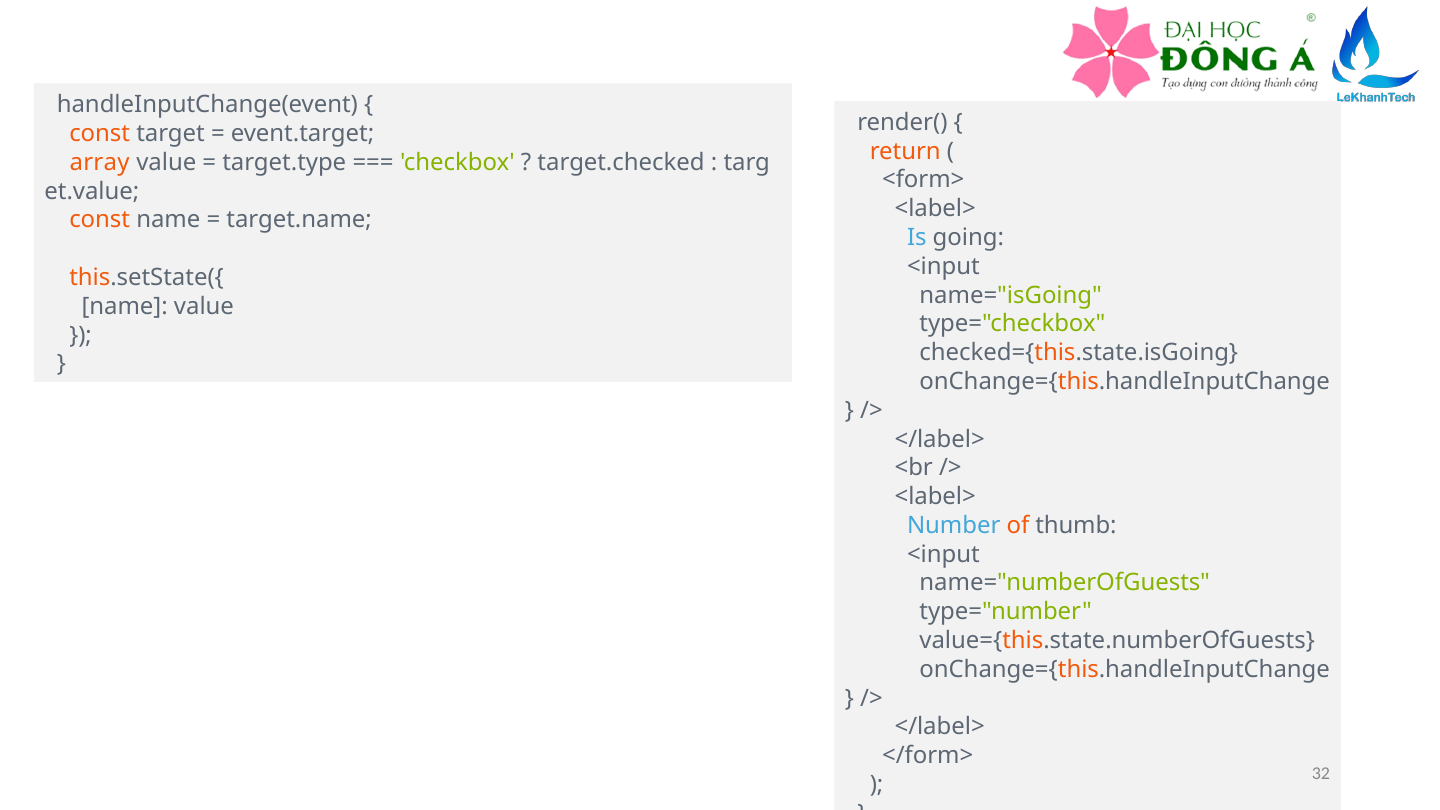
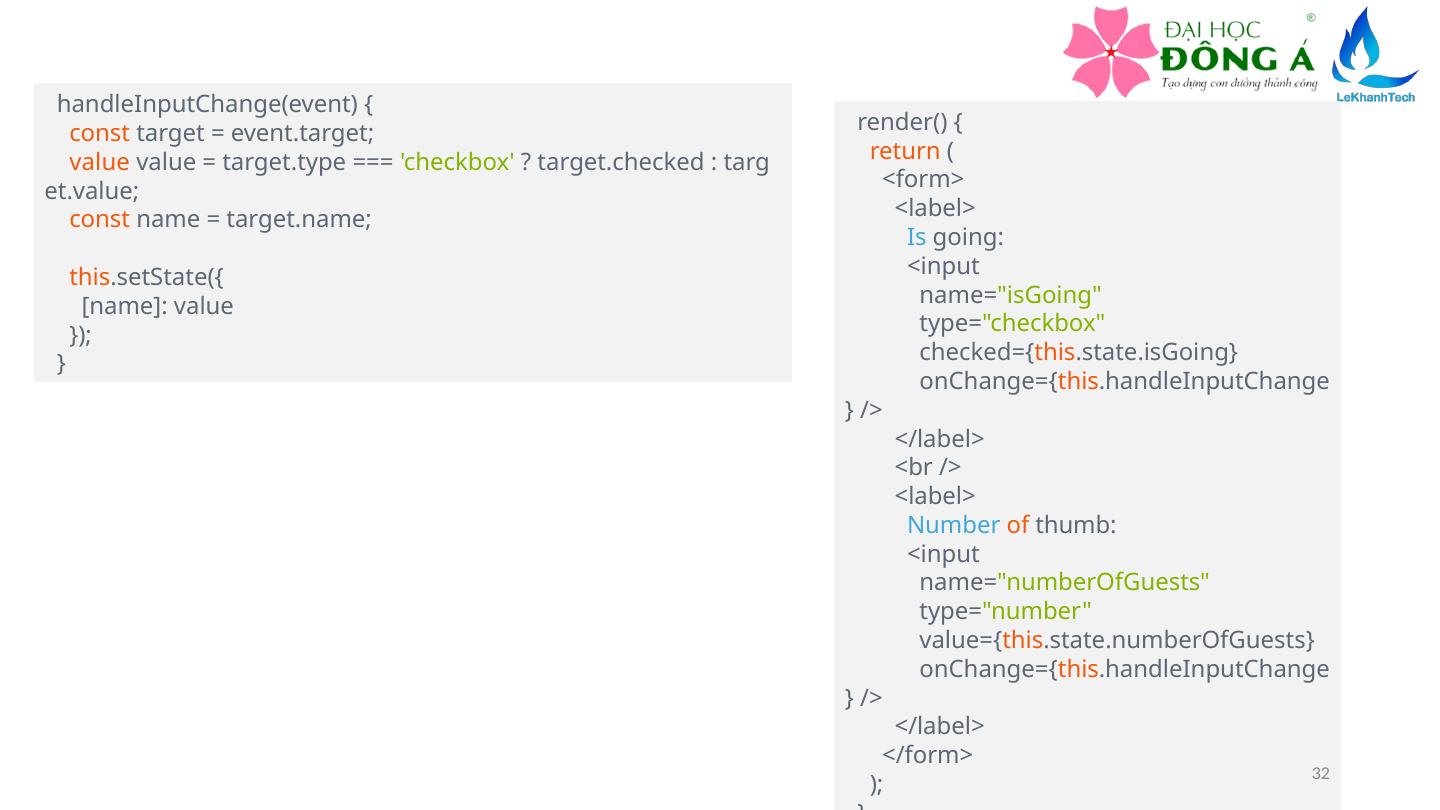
array: array -> value (100, 162)
